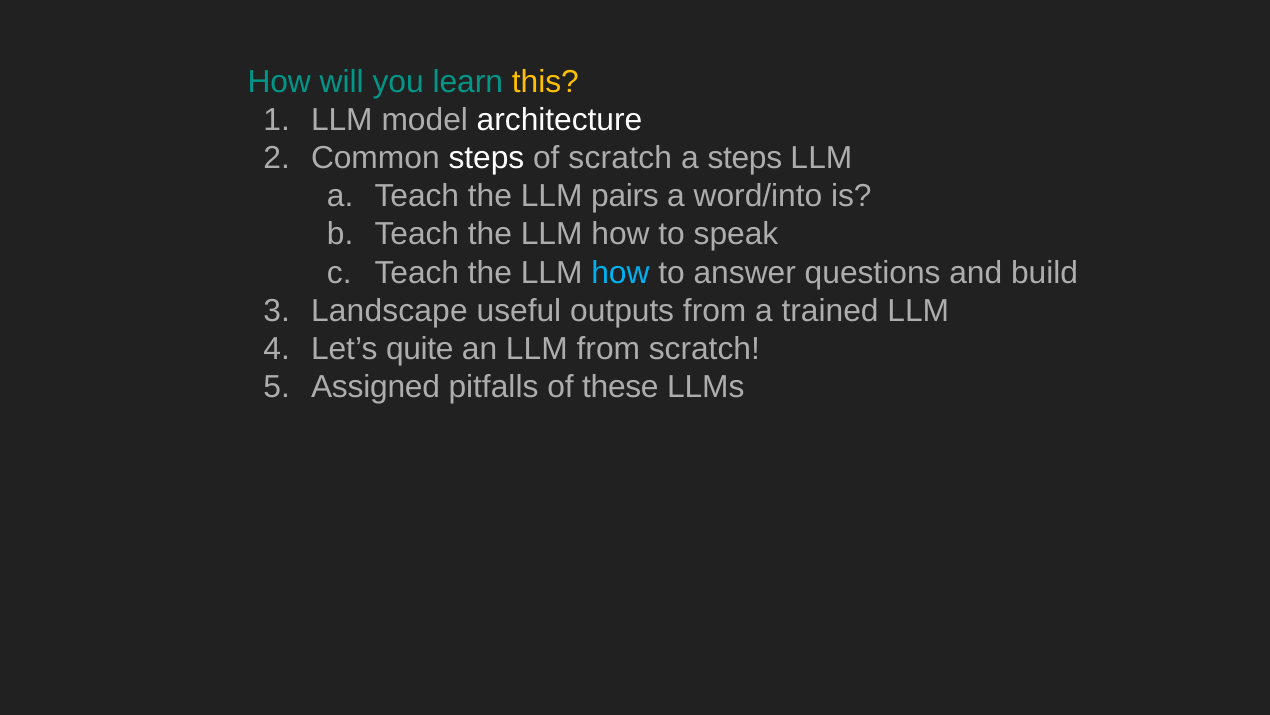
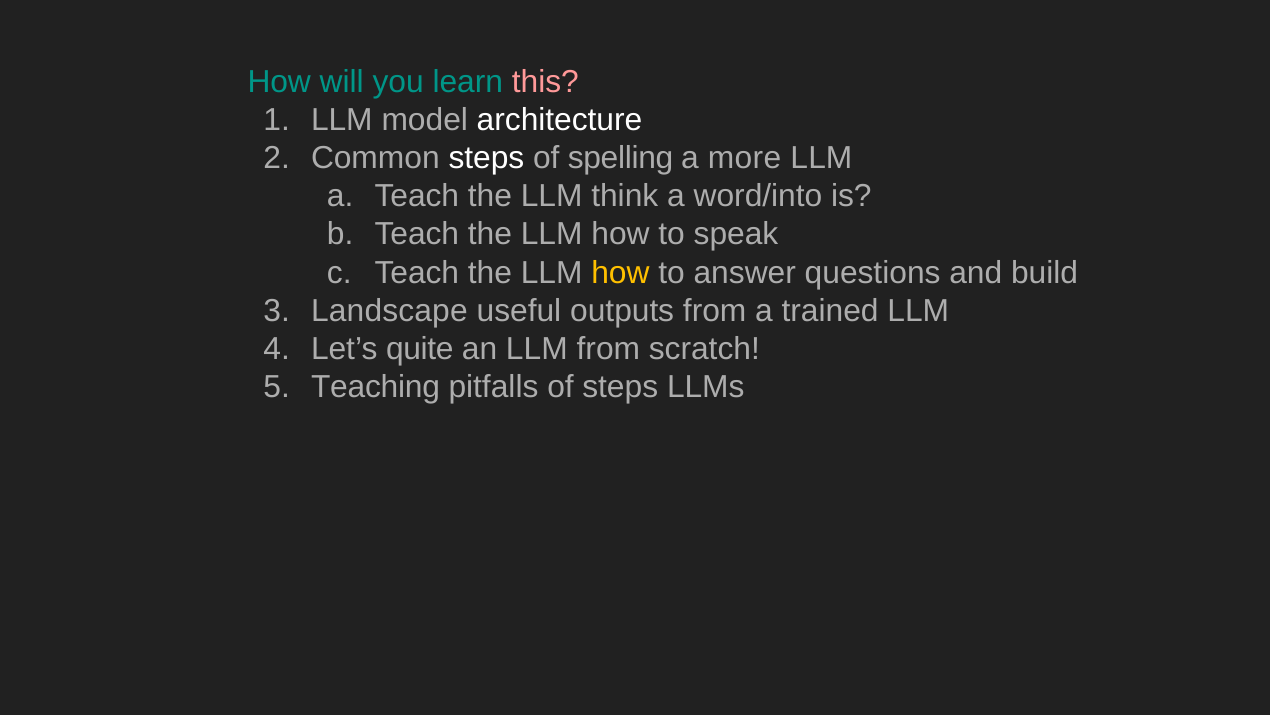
this colour: yellow -> pink (545, 82)
of scratch: scratch -> spelling (621, 158)
a steps: steps -> more (745, 158)
pairs: pairs -> think (625, 196)
how colour: light blue -> yellow (620, 272)
Assigned: Assigned -> Teaching (376, 387)
of these: these -> steps (620, 387)
